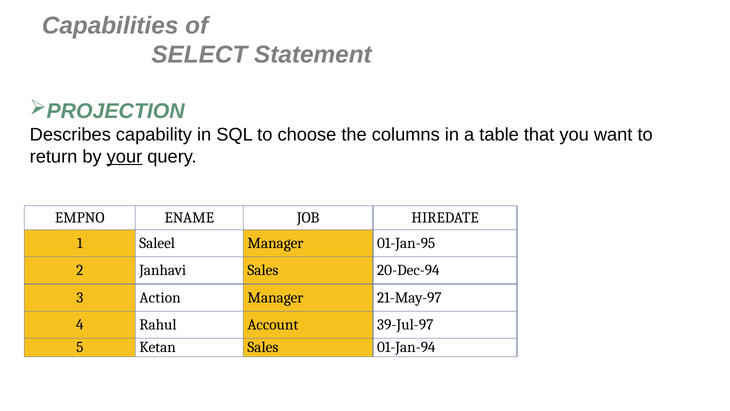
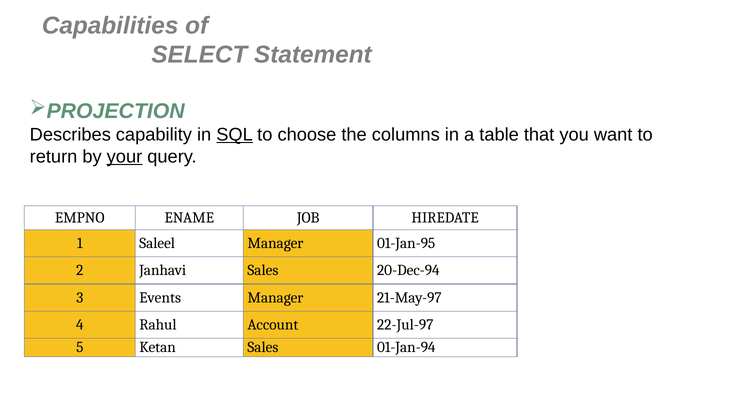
SQL underline: none -> present (235, 134)
Action: Action -> Events (160, 297)
39-Jul-97: 39-Jul-97 -> 22-Jul-97 (405, 324)
